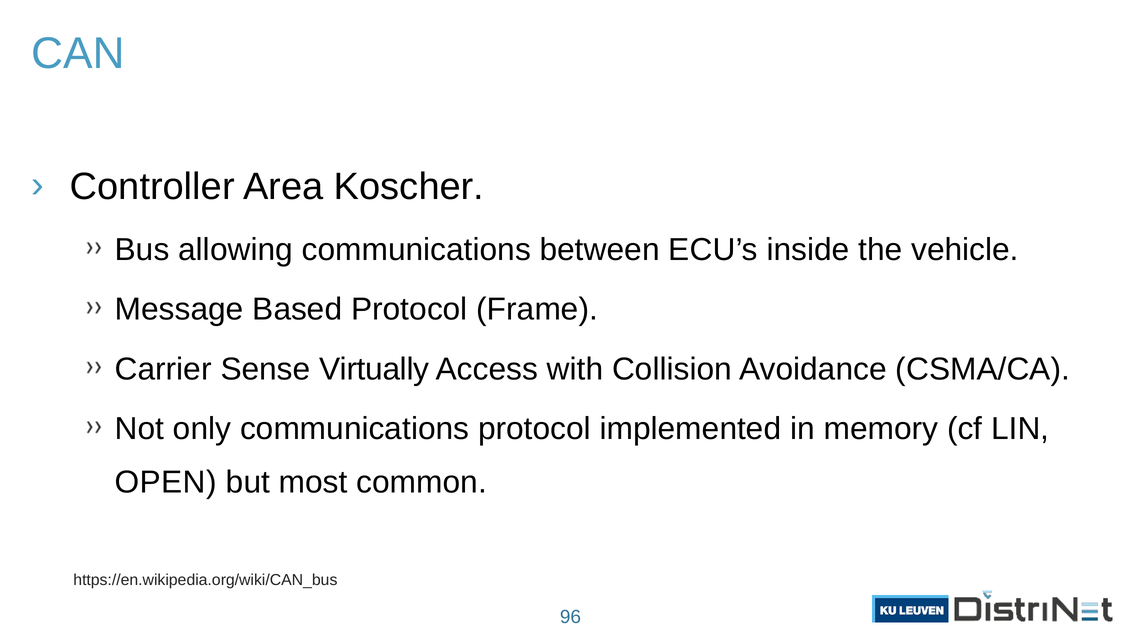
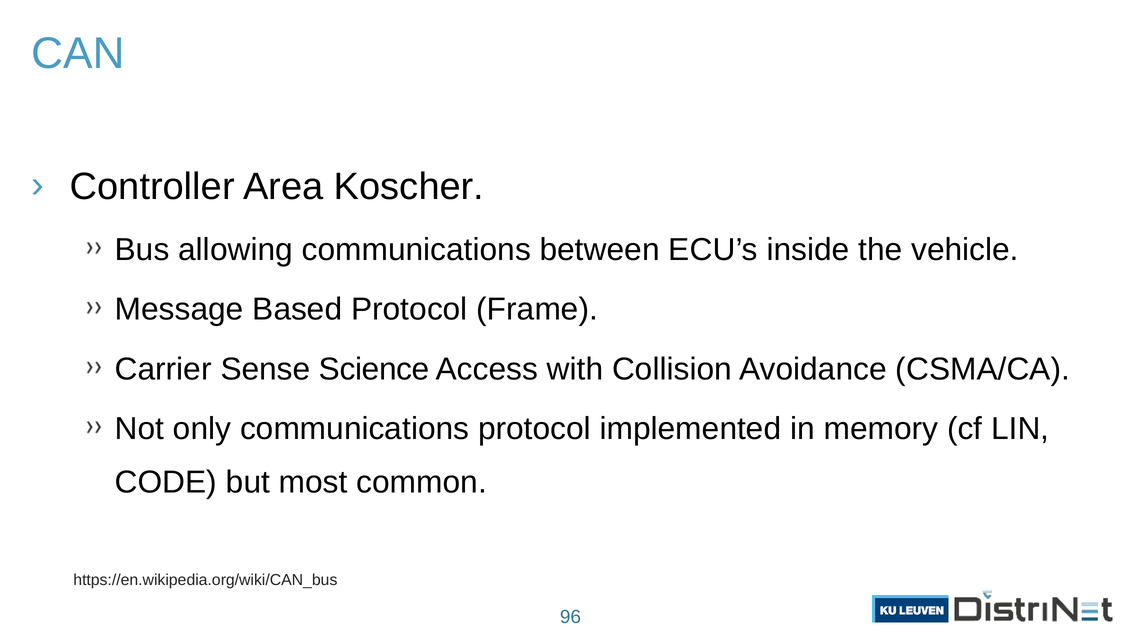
Virtually: Virtually -> Science (374, 369)
OPEN: OPEN -> CODE (166, 482)
